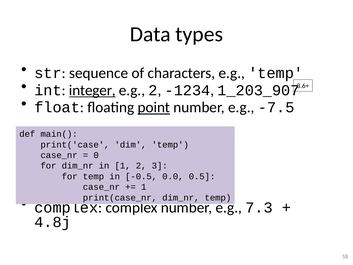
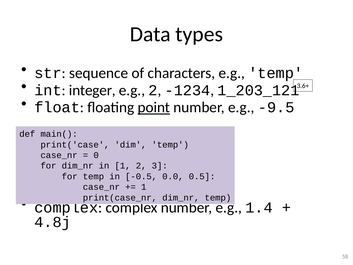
integer underline: present -> none (92, 90)
1_203_907: 1_203_907 -> 1_203_121 (258, 90)
-7.5: -7.5 -> -9.5 (276, 107)
7.3: 7.3 -> 1.4 (259, 207)
